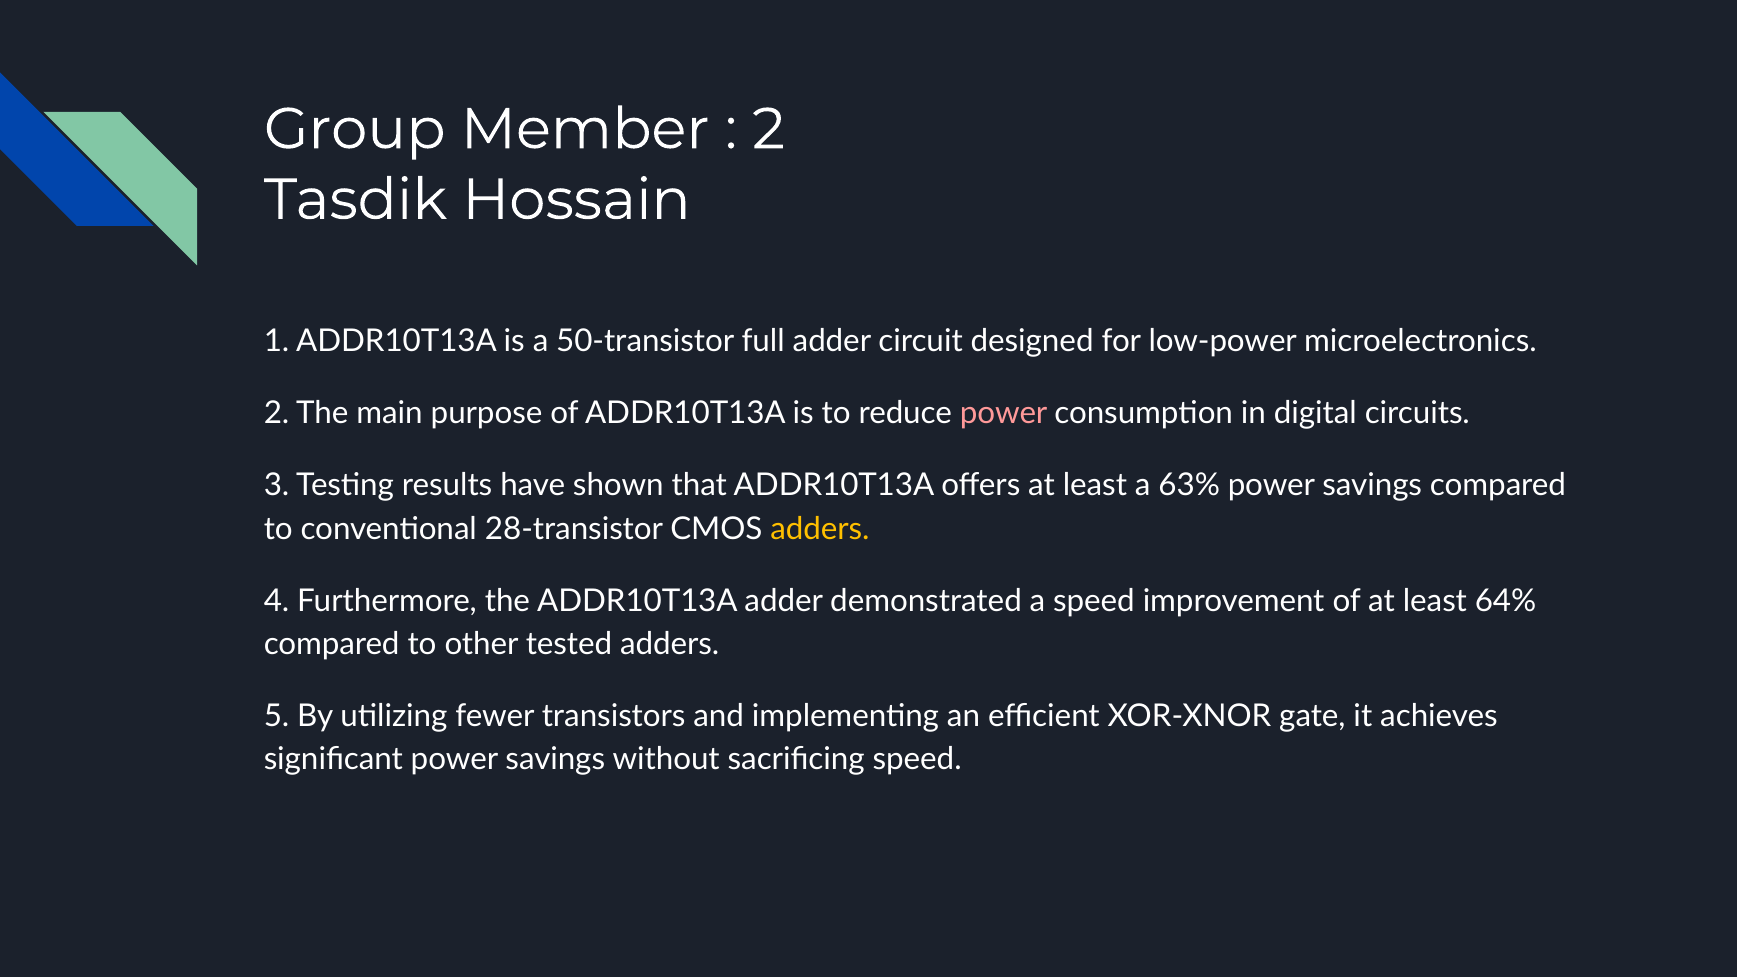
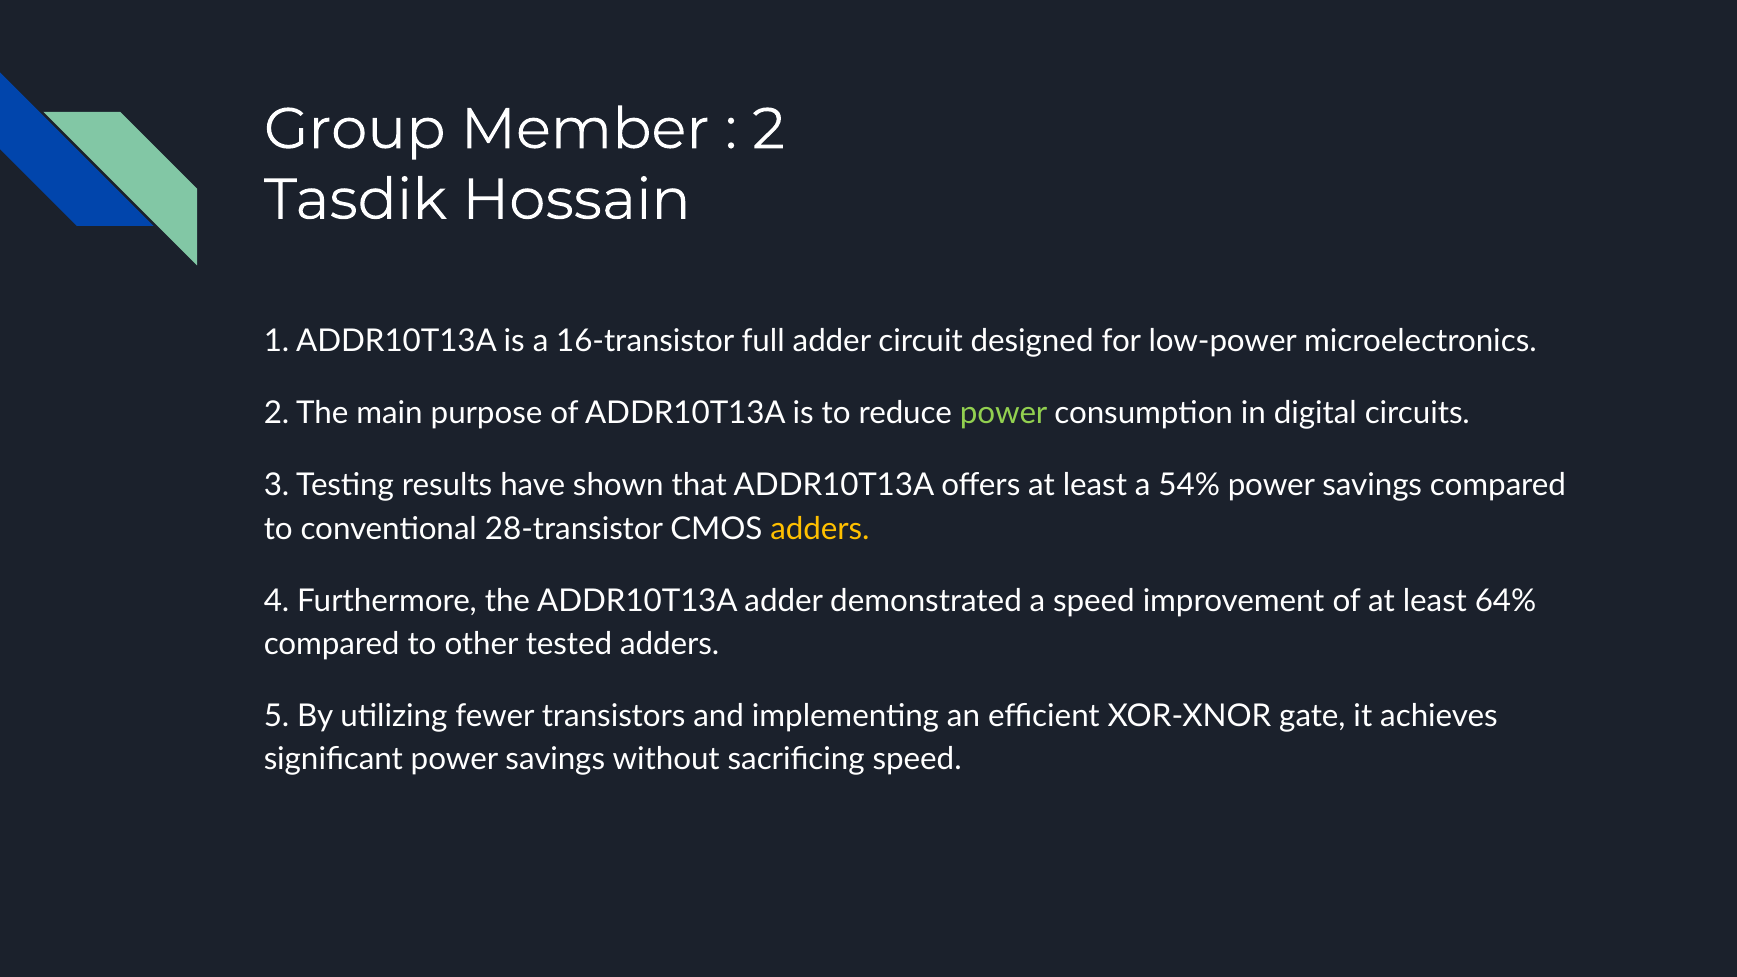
50-transistor: 50-transistor -> 16-transistor (645, 341)
power colour: pink -> light green (1004, 413)
63%: 63% -> 54% (1189, 486)
